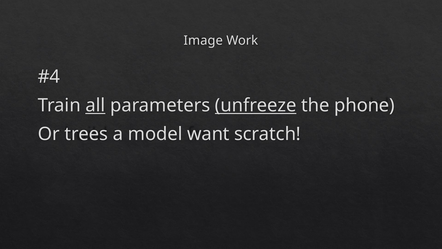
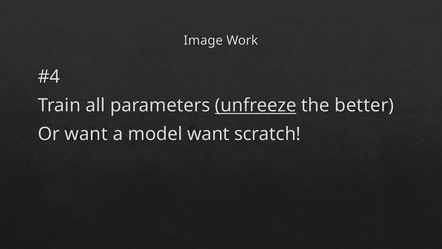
all underline: present -> none (95, 105)
phone: phone -> better (364, 105)
Or trees: trees -> want (86, 134)
